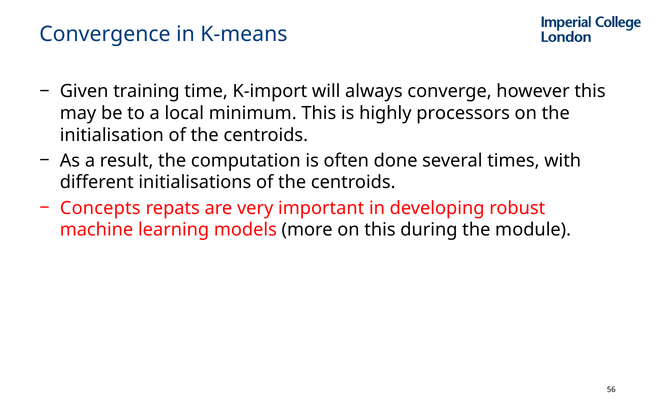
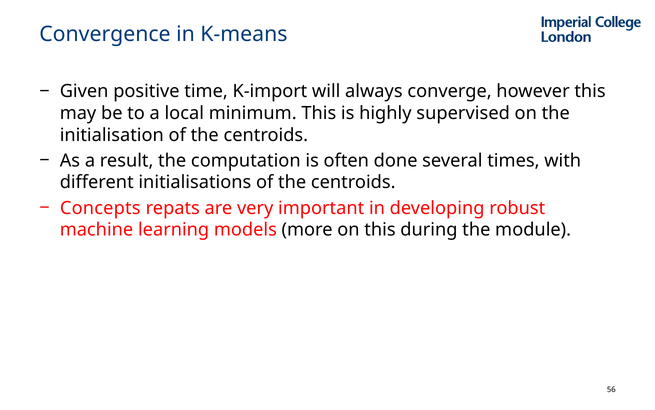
training: training -> positive (146, 91)
processors: processors -> supervised (463, 113)
